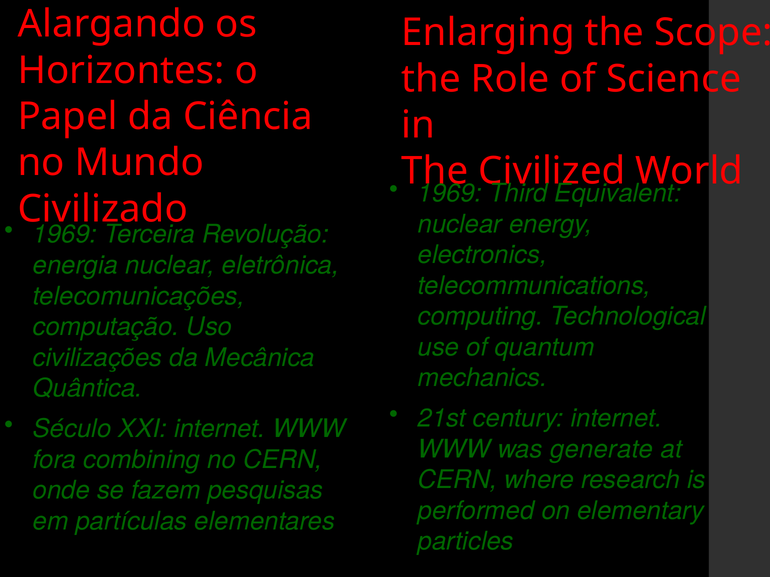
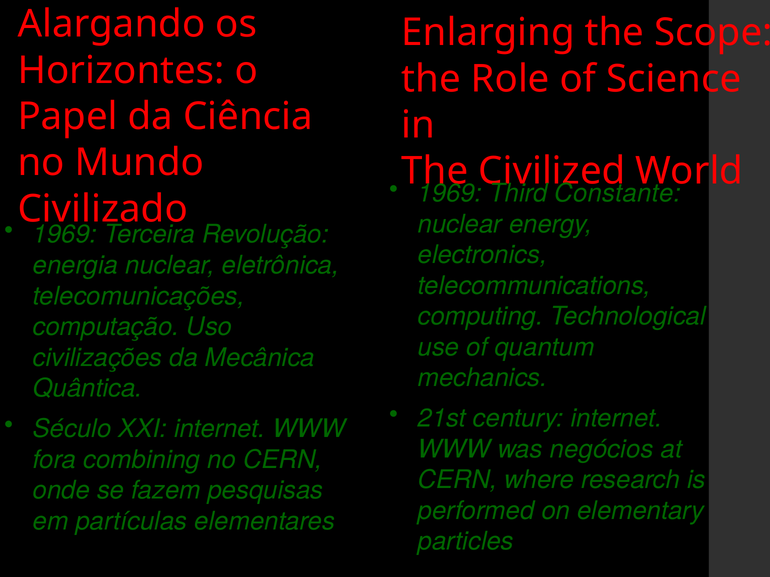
Equivalent: Equivalent -> Constante (618, 193)
generate: generate -> negócios (602, 450)
